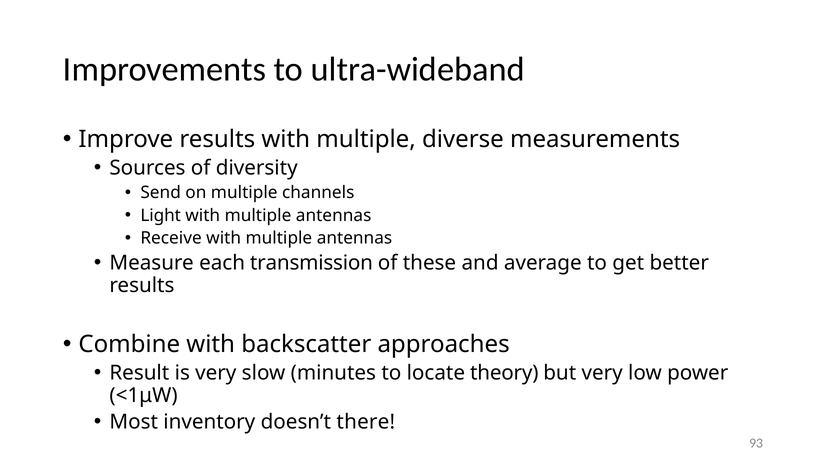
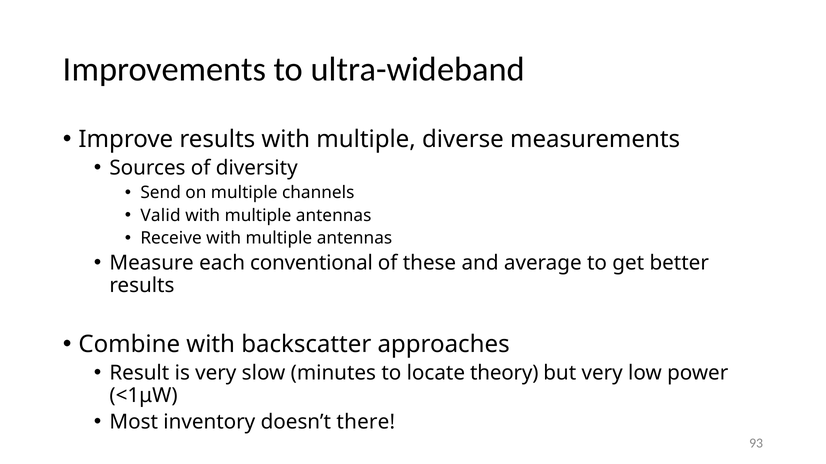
Light: Light -> Valid (161, 216)
transmission: transmission -> conventional (311, 263)
